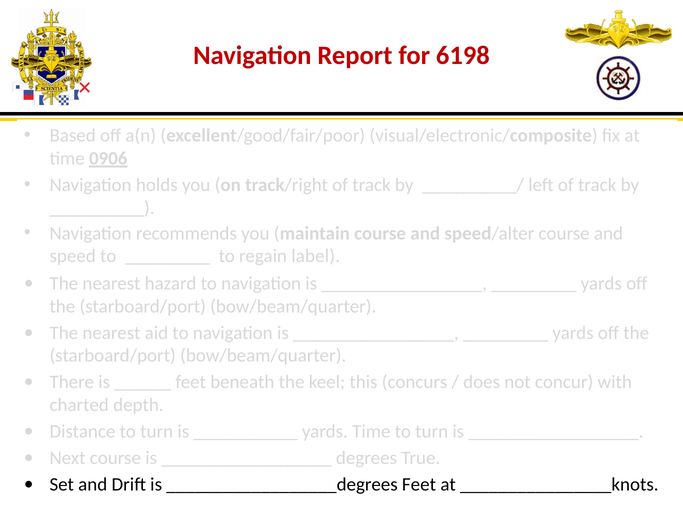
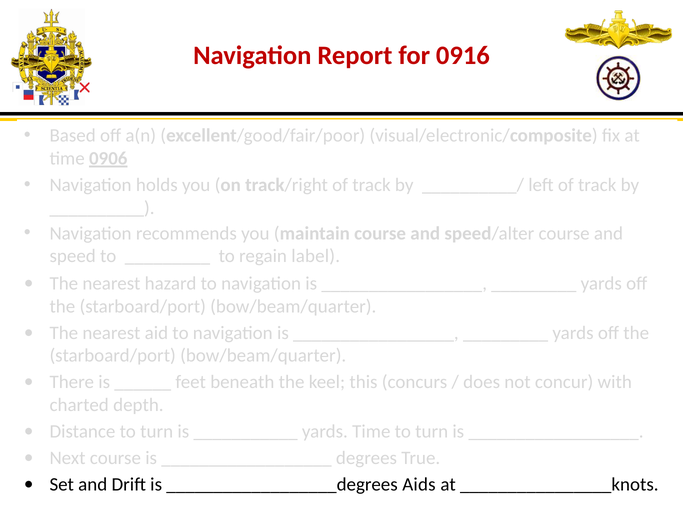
6198: 6198 -> 0916 (463, 55)
__________________degrees Feet: Feet -> Aids (419, 485)
